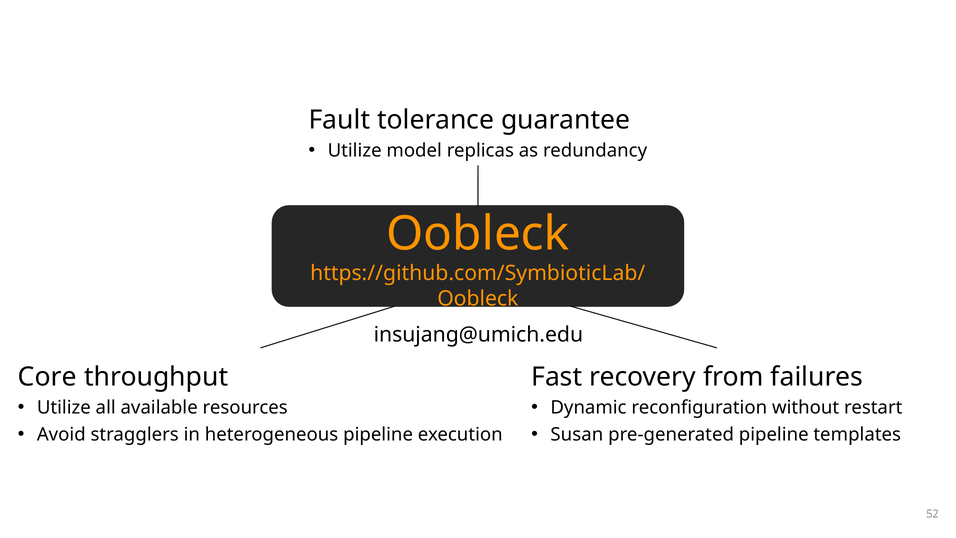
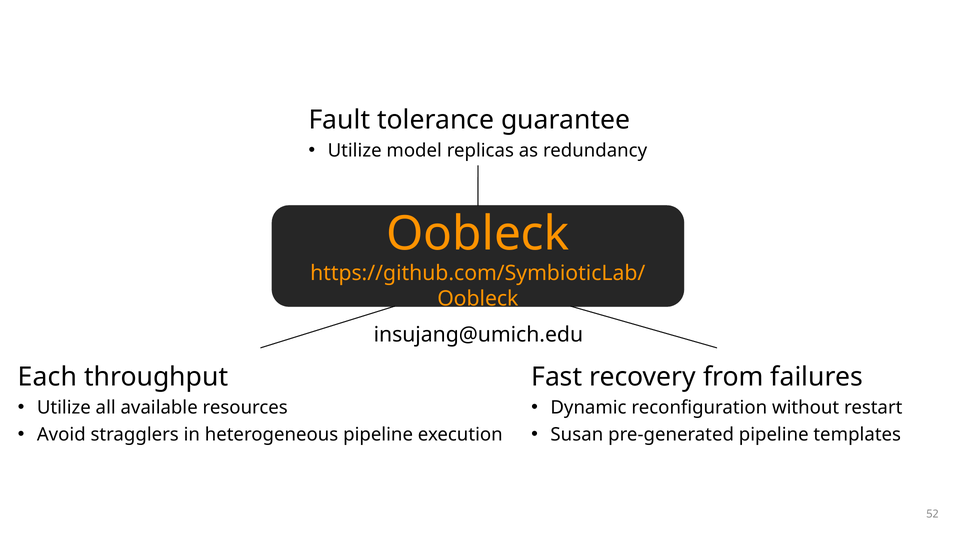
Core: Core -> Each (47, 377)
